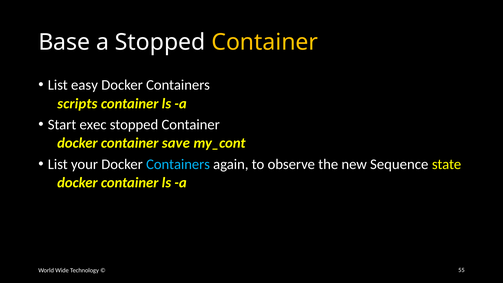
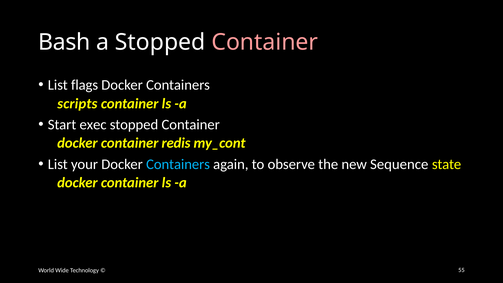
Base: Base -> Bash (64, 42)
Container colour: yellow -> pink (265, 42)
easy: easy -> flags (85, 85)
save: save -> redis (176, 143)
